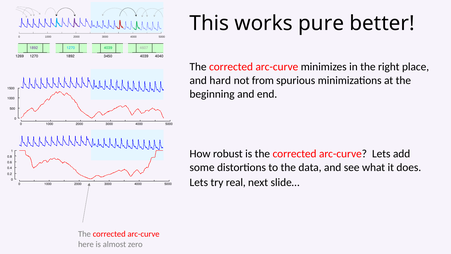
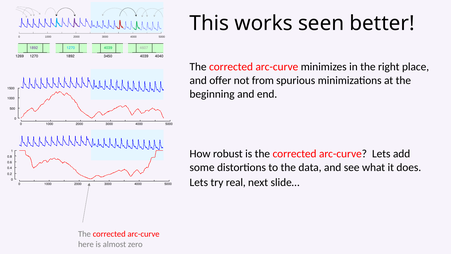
pure: pure -> seen (321, 23)
hard: hard -> offer (220, 80)
